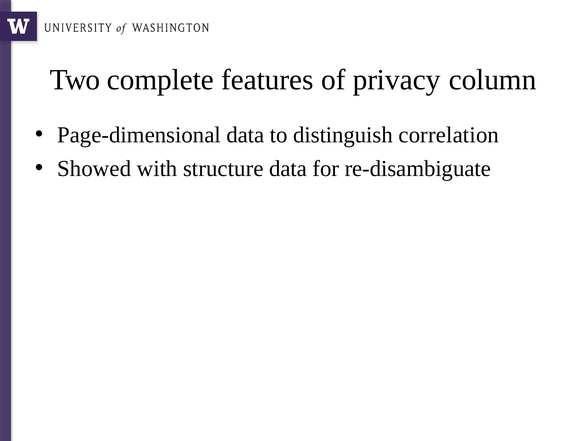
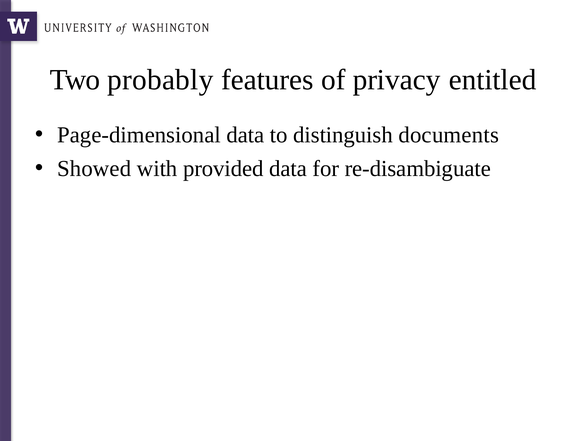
complete: complete -> probably (160, 80)
column: column -> entitled (493, 80)
correlation: correlation -> documents (449, 135)
structure: structure -> provided (223, 168)
